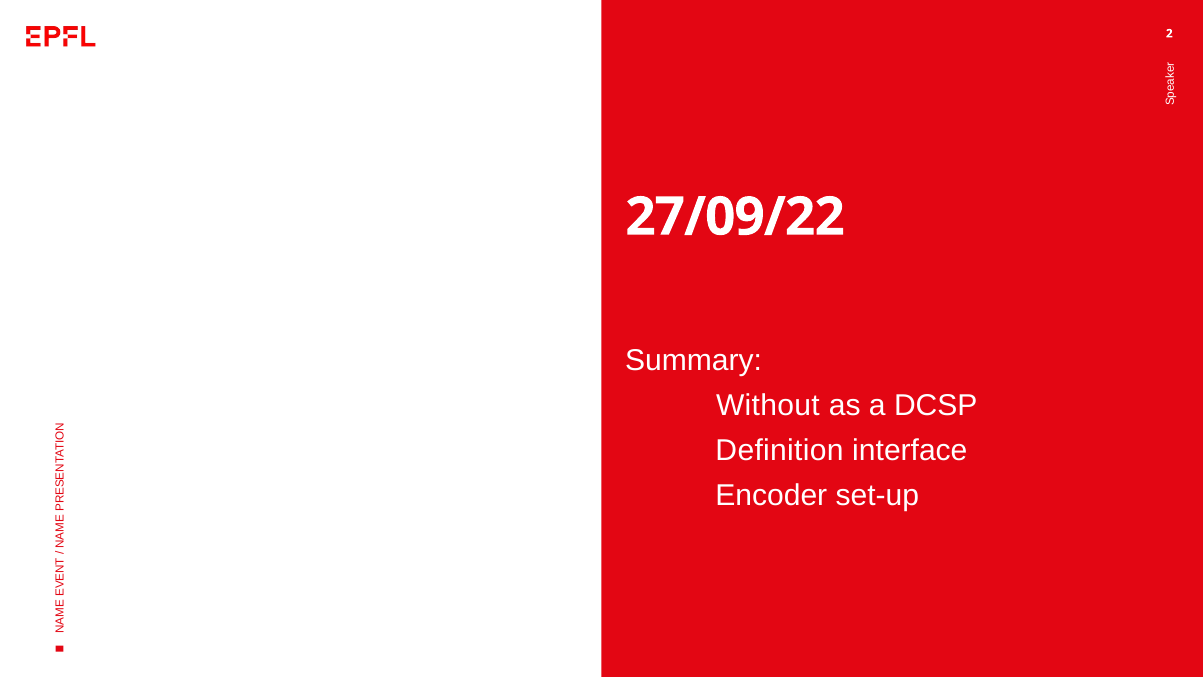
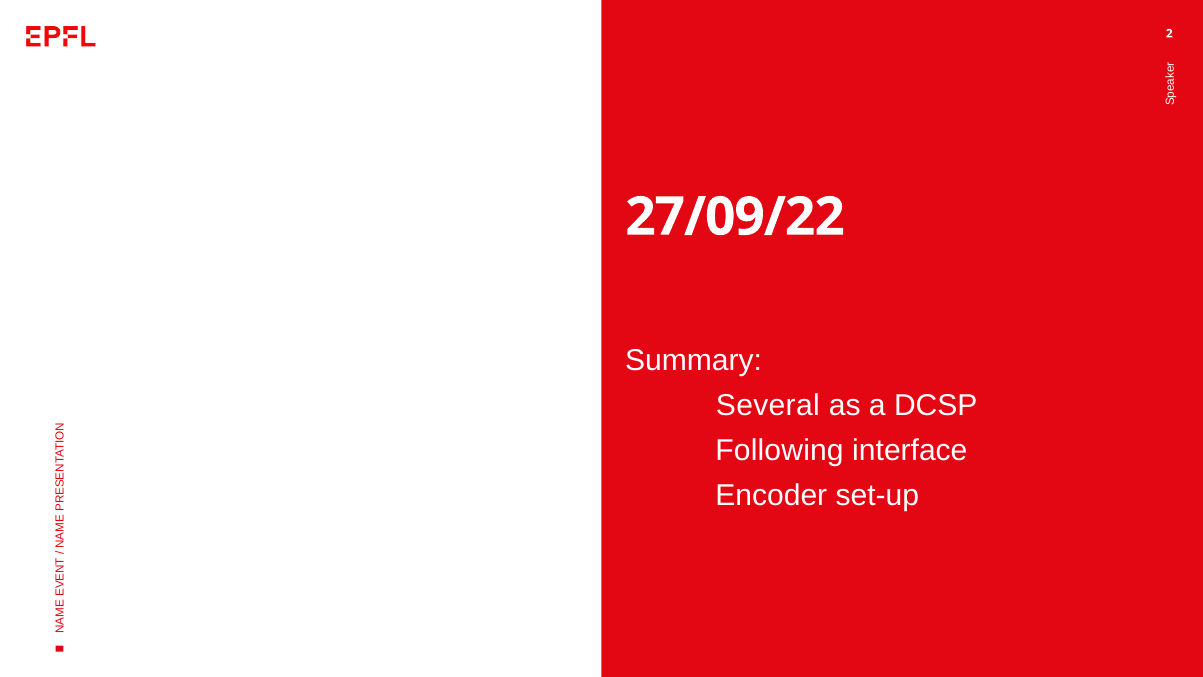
Without: Without -> Several (768, 405)
Definition: Definition -> Following (780, 451)
